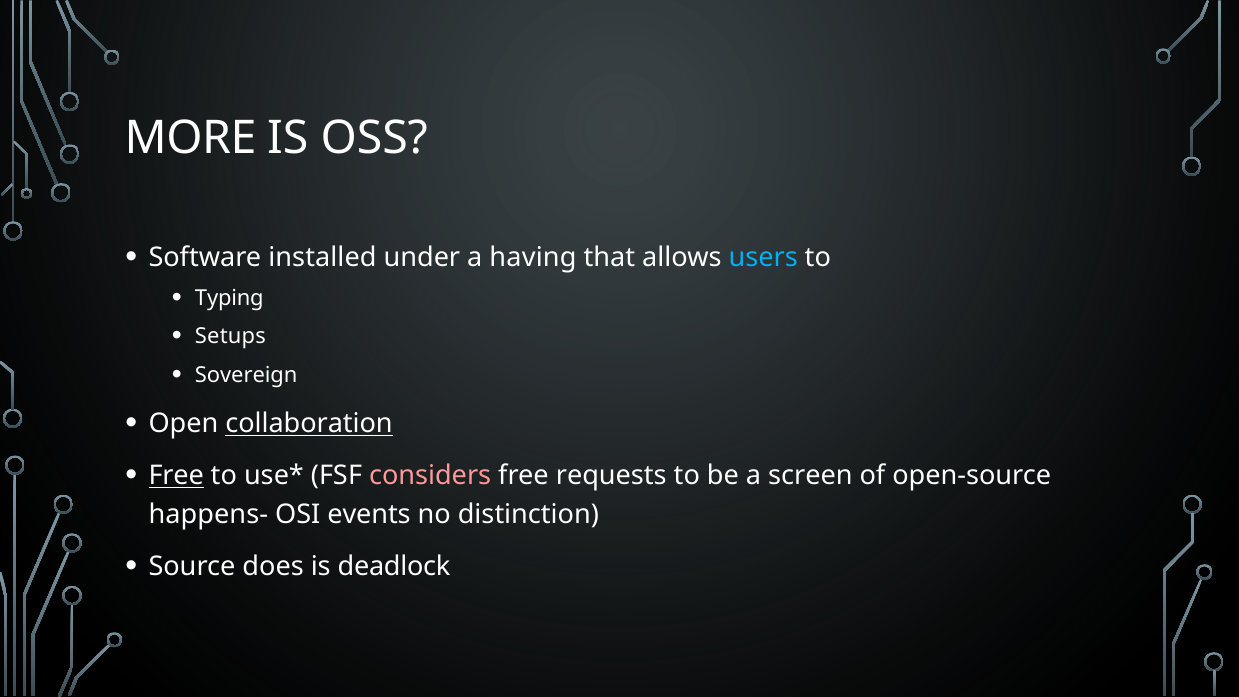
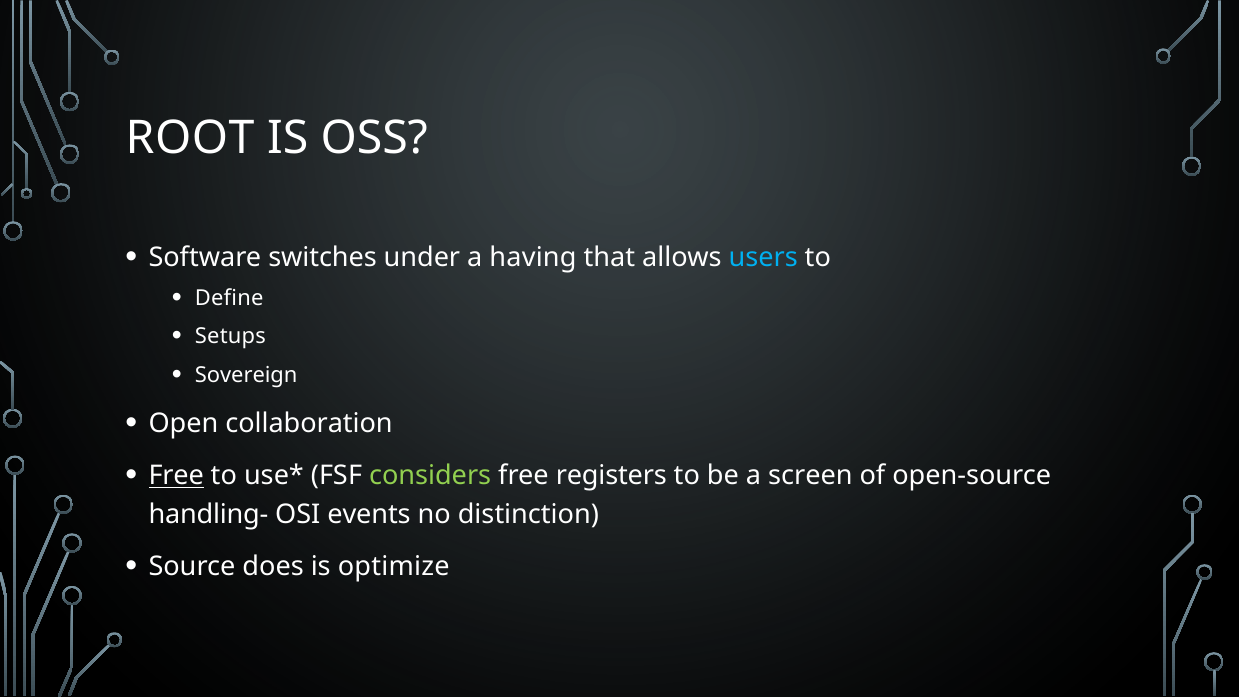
MORE: MORE -> ROOT (190, 138)
installed: installed -> switches (323, 258)
Typing: Typing -> Define (229, 299)
collaboration underline: present -> none (309, 424)
considers colour: pink -> light green (430, 476)
requests: requests -> registers (611, 476)
happens-: happens- -> handling- (208, 515)
deadlock: deadlock -> optimize (394, 567)
